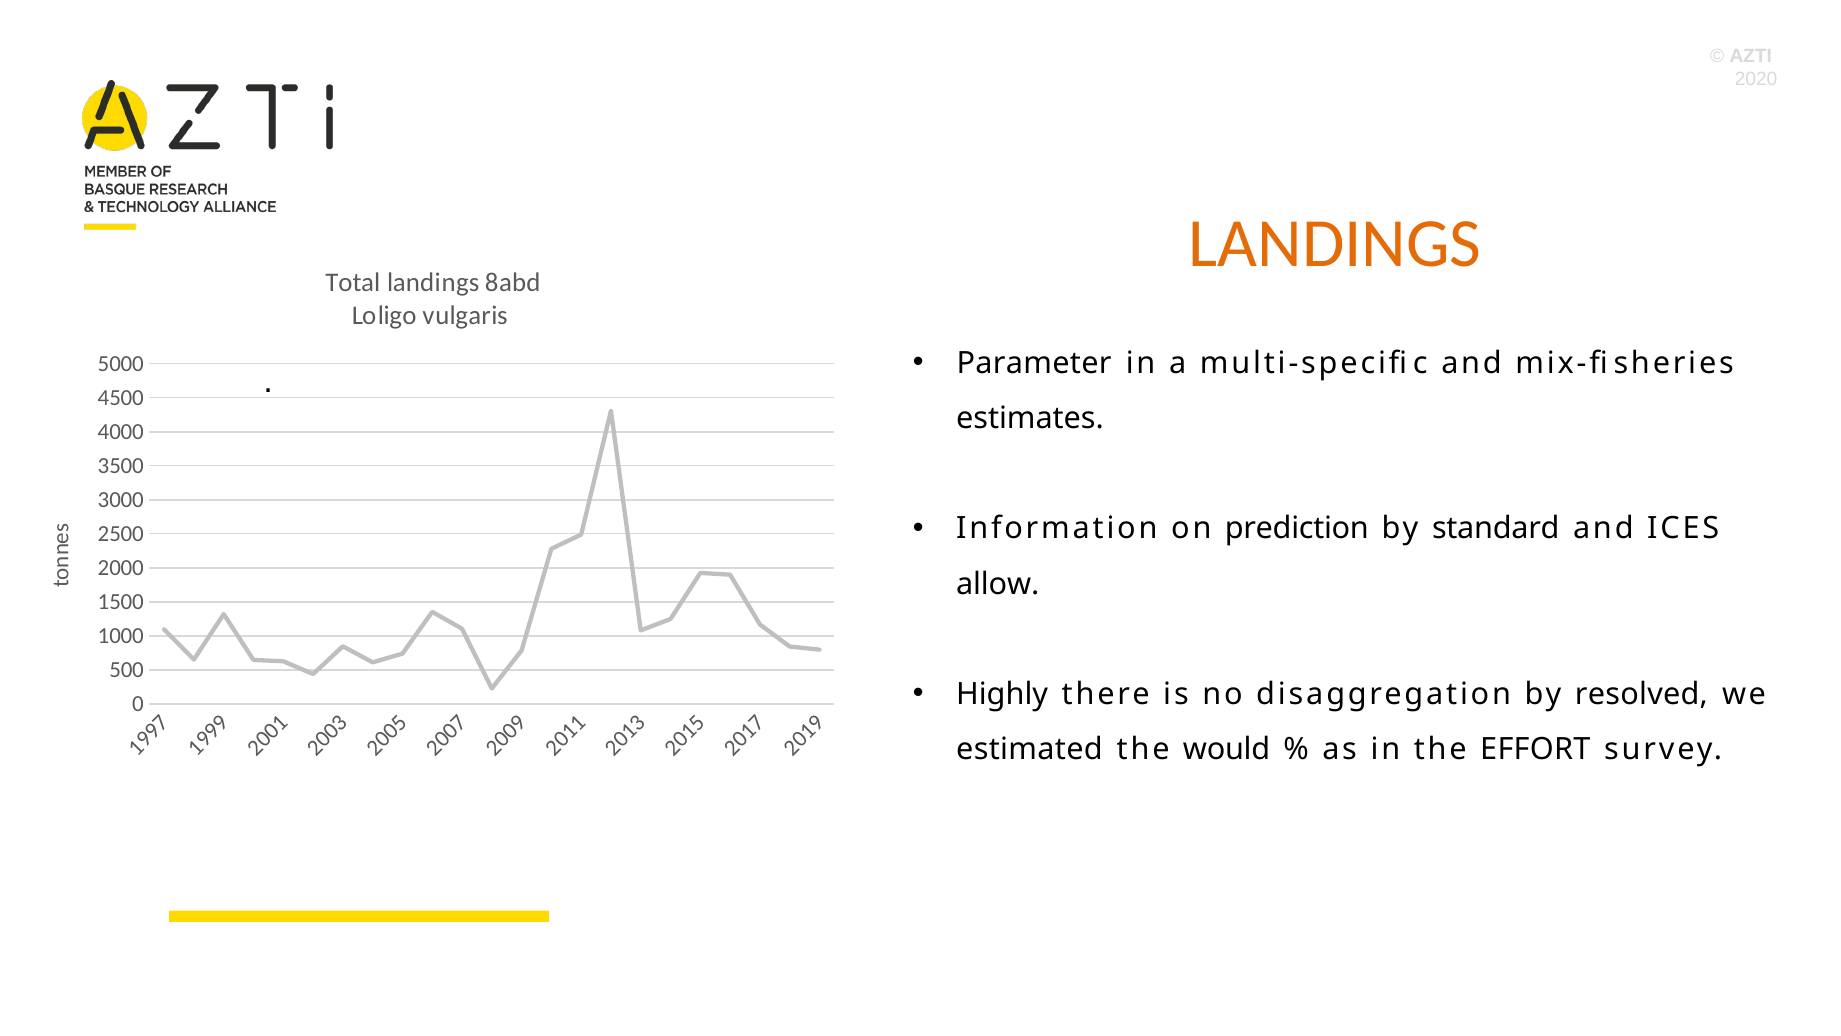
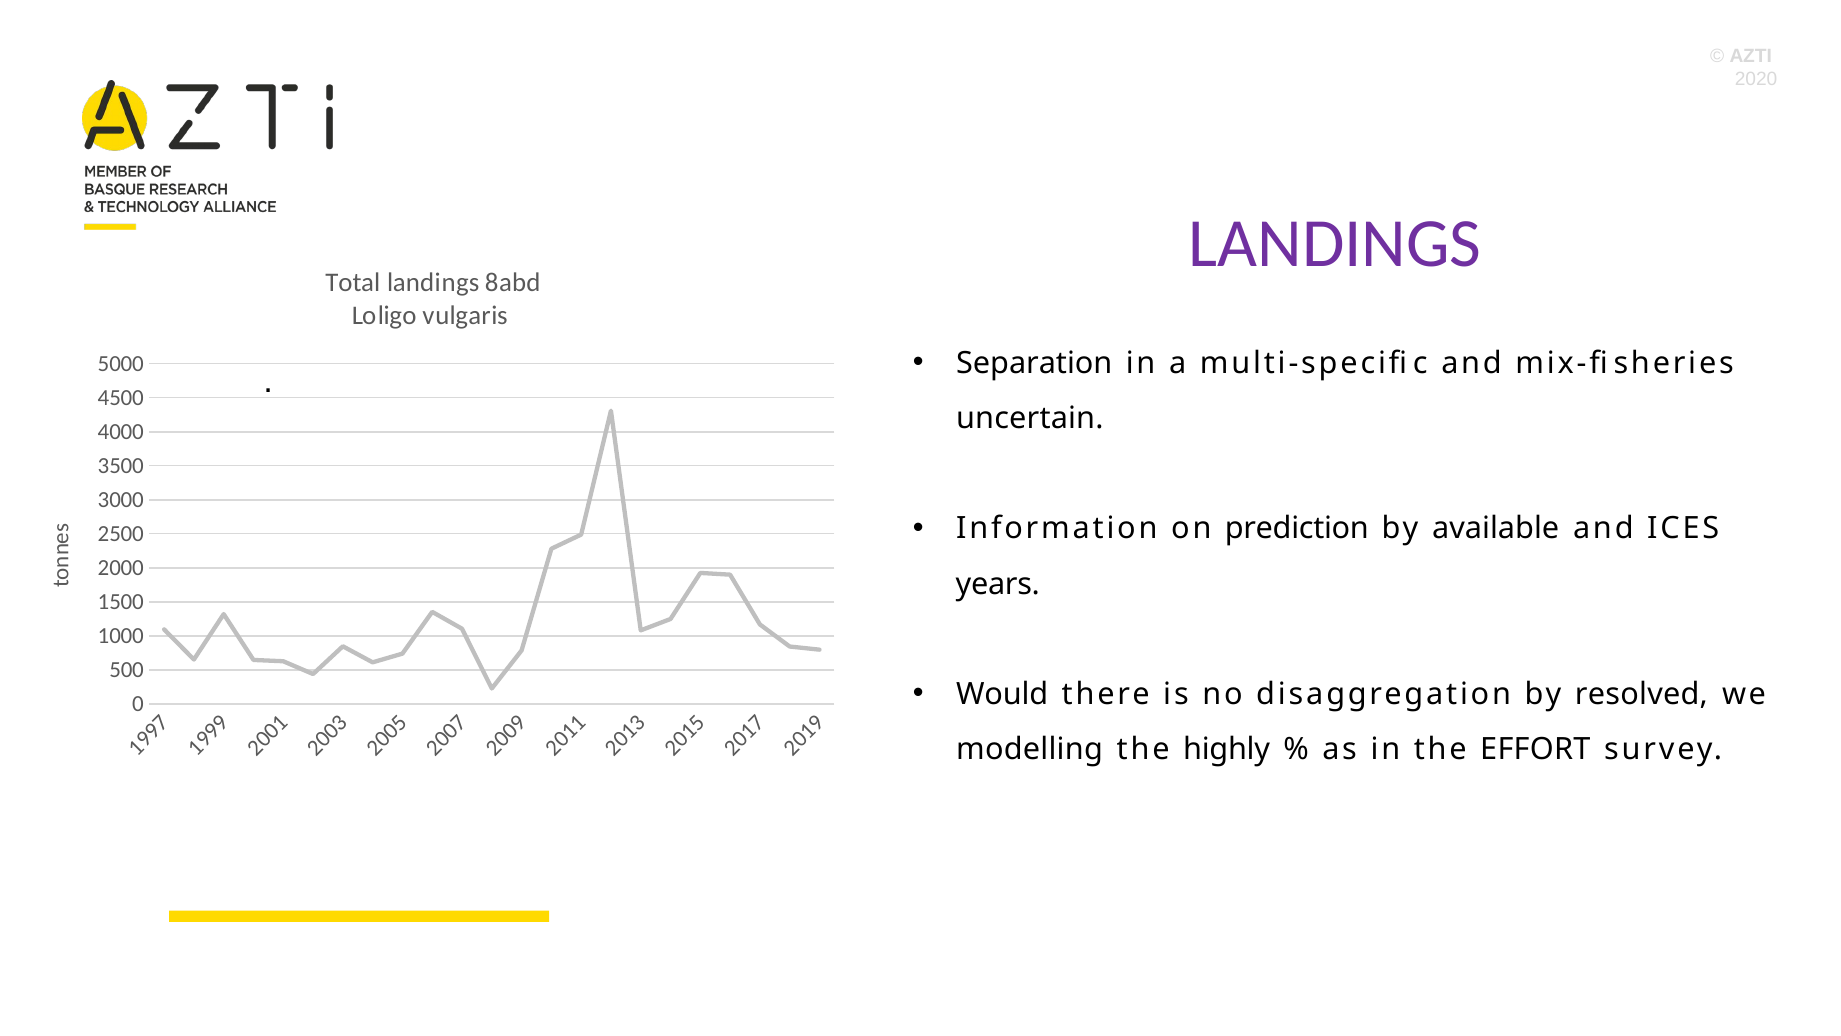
LANDINGS colour: orange -> purple (1335, 243)
Parameter: Parameter -> Separation (1034, 363)
estimates: estimates -> uncertain (1030, 418)
standard: standard -> available (1496, 529)
allow: allow -> years (998, 584)
Highly: Highly -> Would (1002, 694)
estimated: estimated -> modelling (1030, 749)
would: would -> highly (1227, 749)
